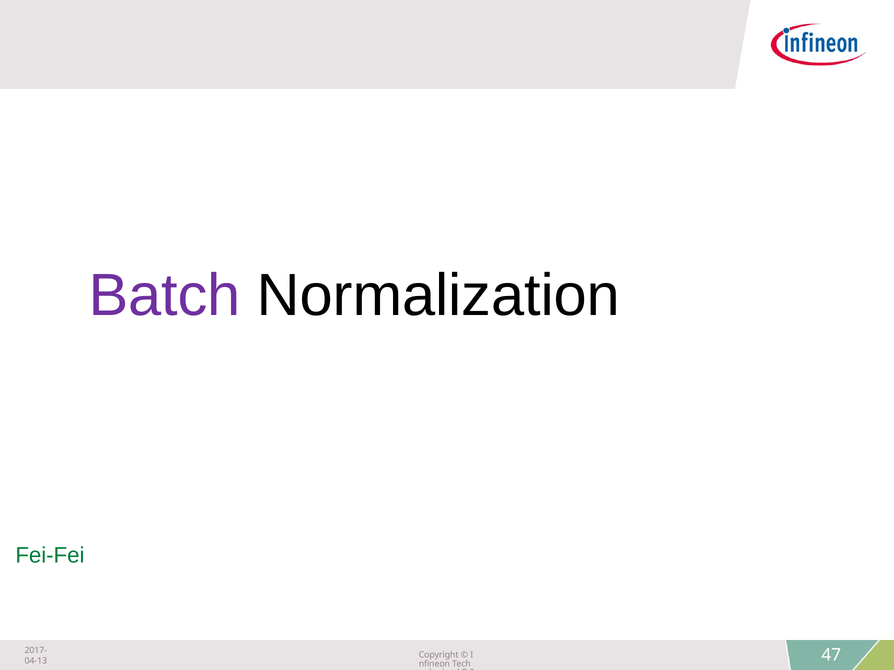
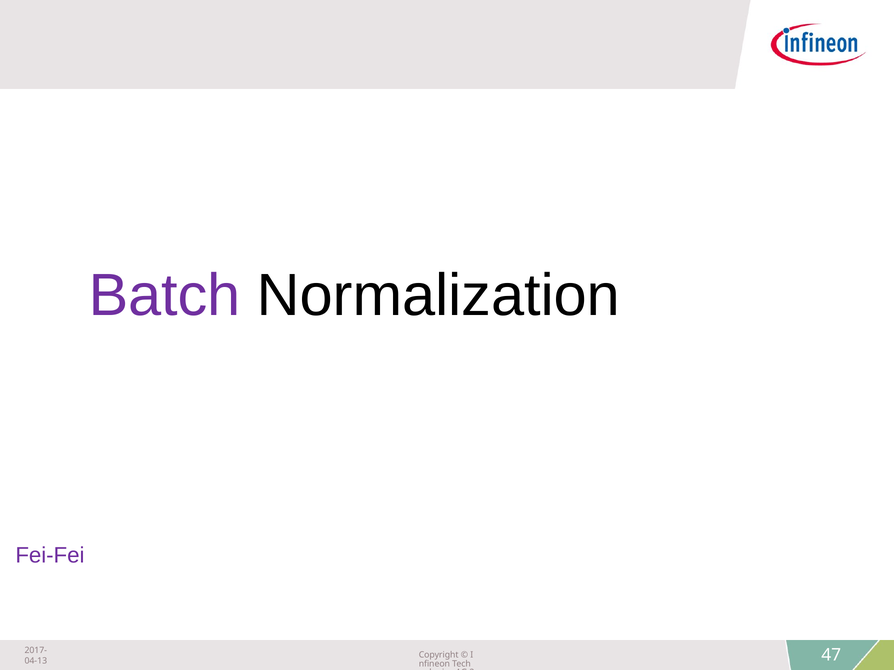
Fei-Fei colour: green -> purple (50, 556)
